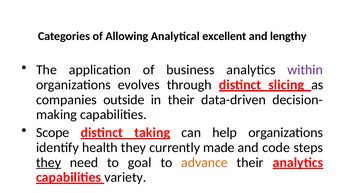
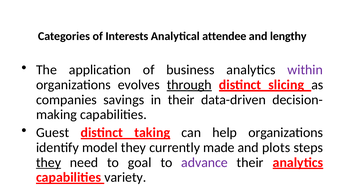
Allowing: Allowing -> Interests (127, 36)
excellent: excellent -> attendee (224, 36)
through underline: none -> present (189, 85)
outside: outside -> savings (124, 100)
Scope: Scope -> Guest (53, 133)
health: health -> model (100, 148)
code: code -> plots (276, 148)
advance colour: orange -> purple (205, 163)
